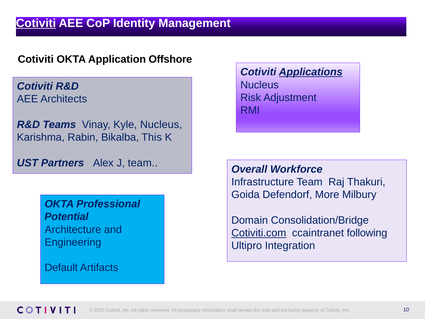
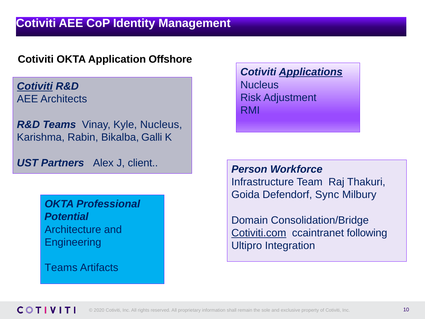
Cotiviti underline: present -> none (36, 23)
Cotiviti underline: none -> present (35, 86)
This: This -> Galli (152, 137)
J team: team -> client (143, 163)
Overall: Overall -> Person (249, 169)
More: More -> Sync (327, 195)
Default: Default -> Teams (61, 268)
